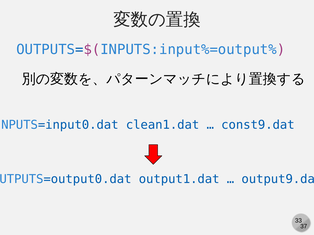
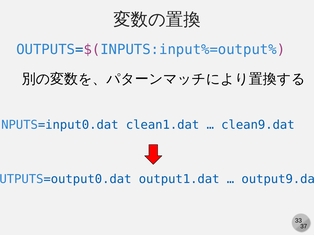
const9.dat: const9.dat -> clean9.dat (258, 125)
